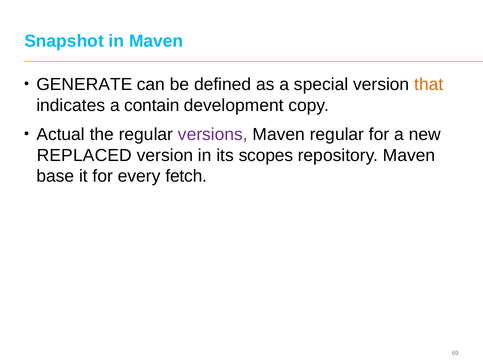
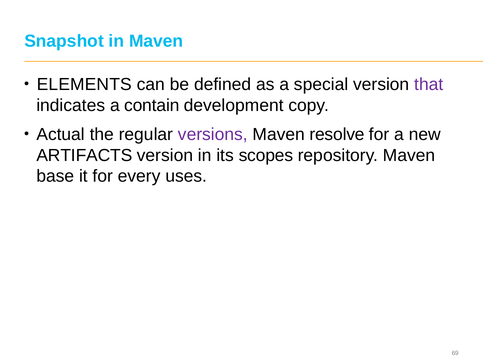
GENERATE: GENERATE -> ELEMENTS (84, 85)
that colour: orange -> purple (429, 85)
Maven regular: regular -> resolve (337, 135)
REPLACED: REPLACED -> ARTIFACTS (84, 155)
fetch: fetch -> uses (186, 176)
